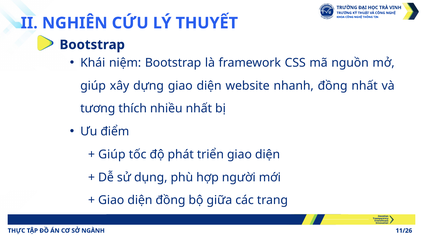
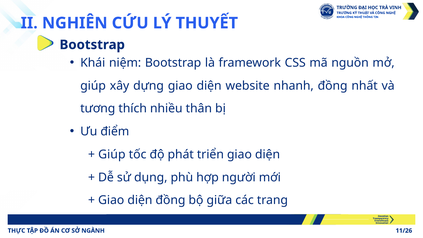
nhiều nhất: nhất -> thân (199, 109)
